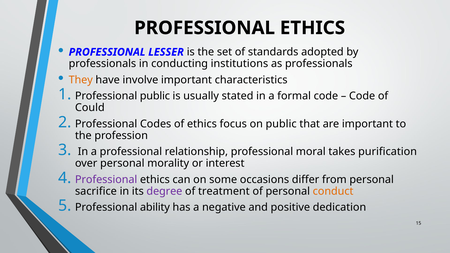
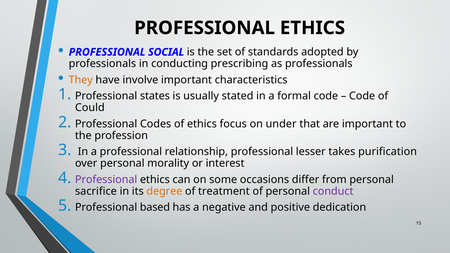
LESSER: LESSER -> SOCIAL (166, 52)
institutions: institutions -> prescribing (239, 64)
Professional public: public -> states (155, 96)
on public: public -> under (281, 124)
moral: moral -> lesser (311, 152)
degree colour: purple -> orange (164, 191)
conduct colour: orange -> purple (333, 191)
ability: ability -> based (155, 207)
